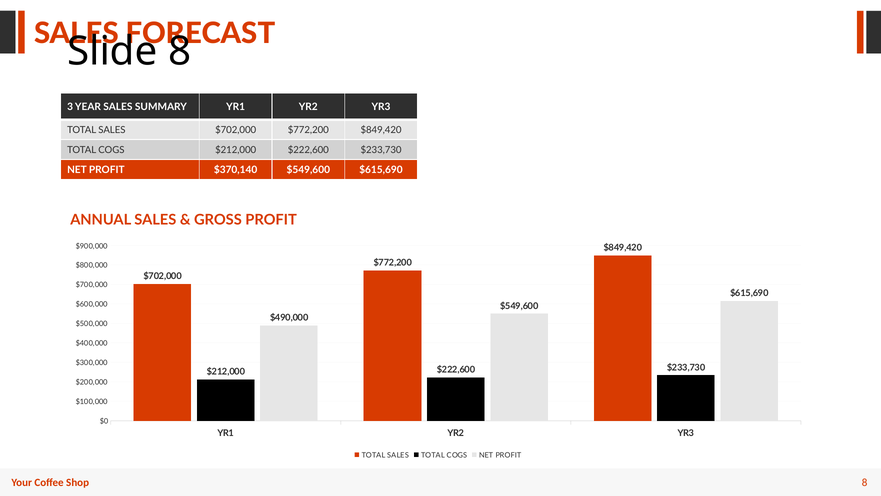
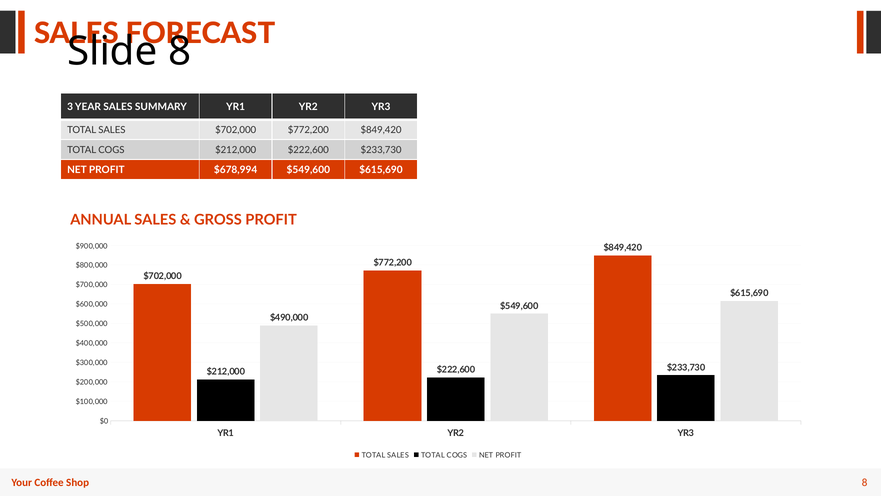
$370,140: $370,140 -> $678,994 (236, 170)
